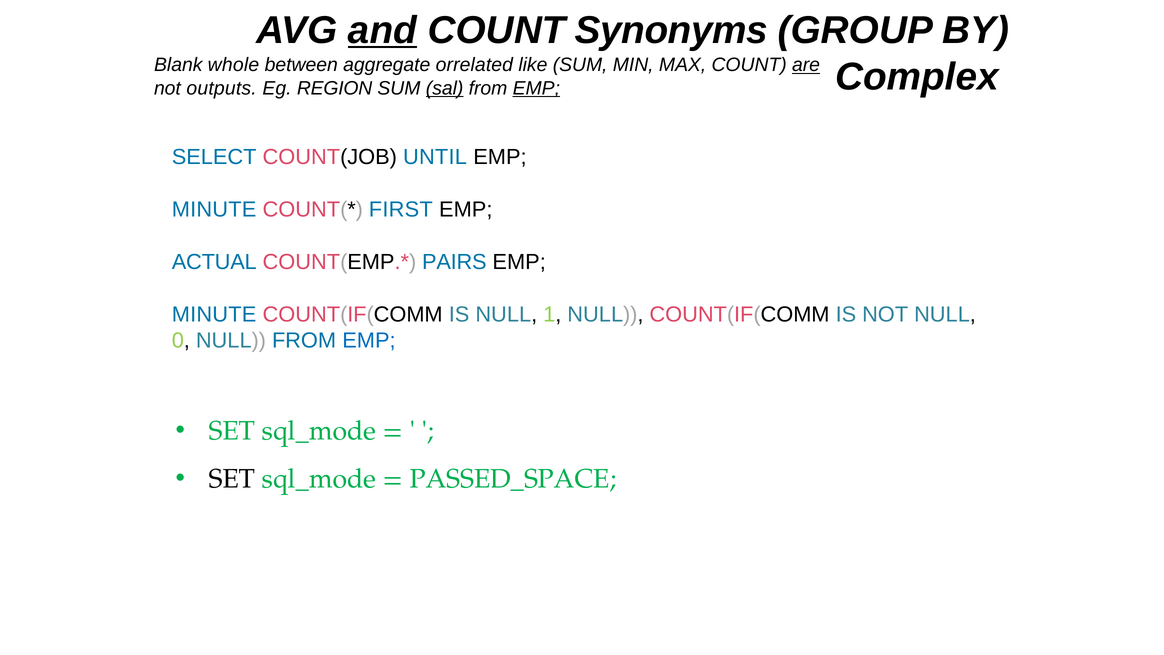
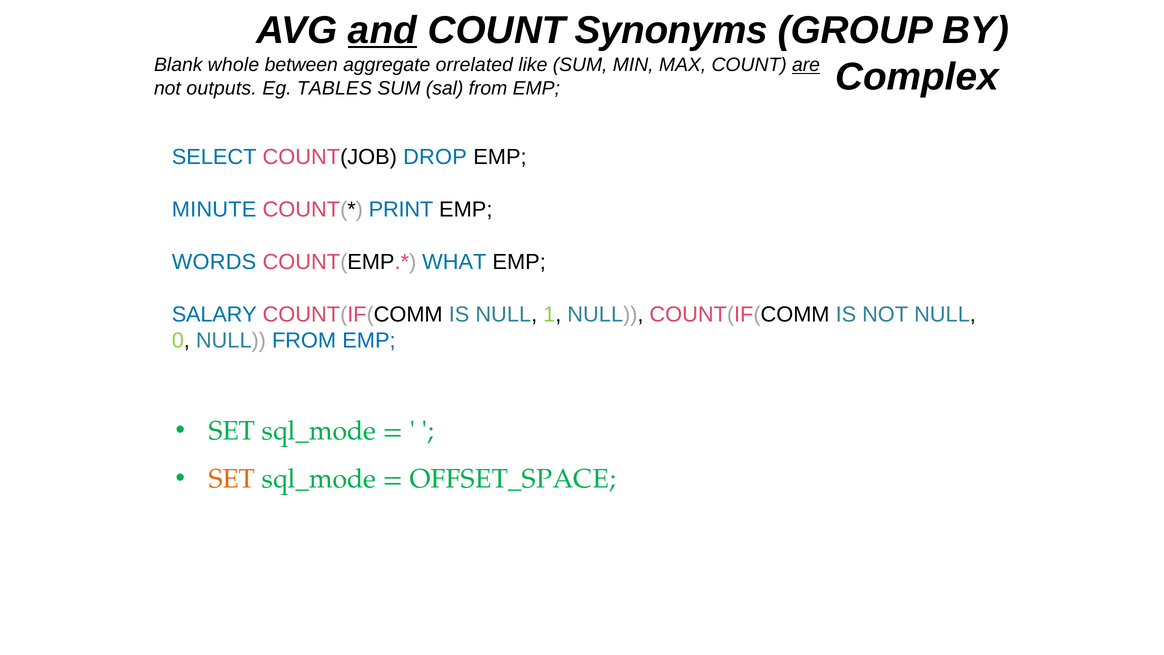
REGION: REGION -> TABLES (334, 88)
sal underline: present -> none (445, 88)
EMP underline: present -> none (536, 88)
UNTIL: UNTIL -> DROP (435, 157)
FIRST: FIRST -> PRINT (401, 210)
ACTUAL: ACTUAL -> WORDS (214, 262)
PAIRS: PAIRS -> WHAT (454, 262)
MINUTE: MINUTE -> SALARY (214, 314)
SET colour: black -> orange (232, 479)
PASSED_SPACE: PASSED_SPACE -> OFFSET_SPACE (513, 479)
